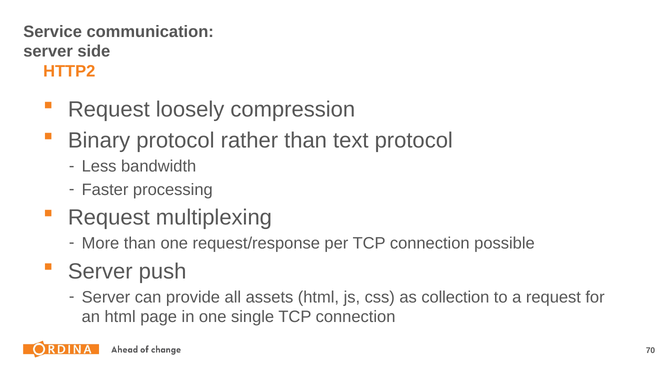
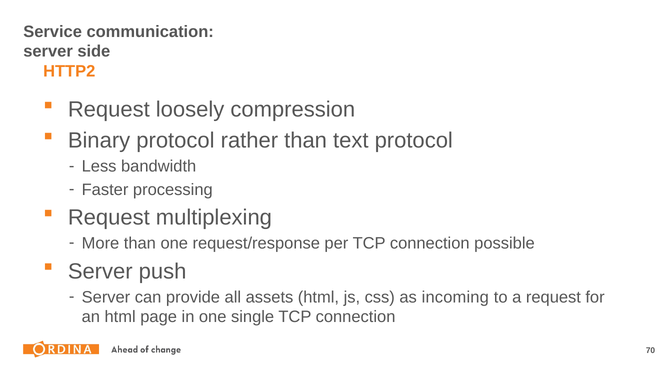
collection: collection -> incoming (455, 297)
